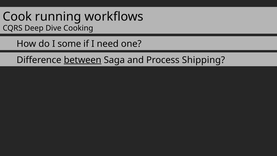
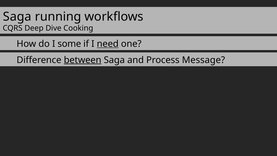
Cook: Cook -> Saga (17, 17)
need underline: none -> present (108, 44)
Shipping: Shipping -> Message (203, 60)
